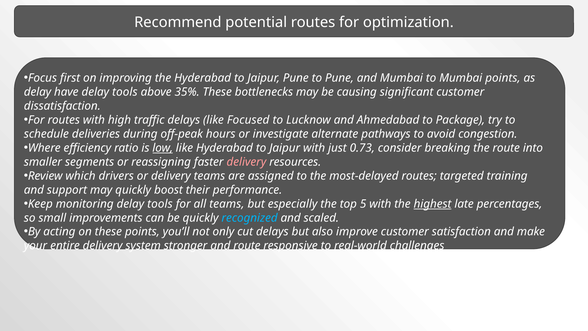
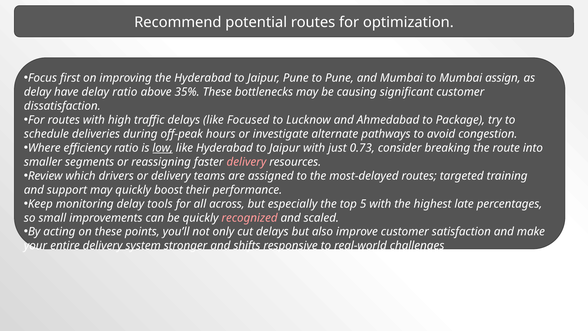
Mumbai points: points -> assign (503, 78)
have delay tools: tools -> ratio (125, 92)
all teams: teams -> across (227, 204)
highest underline: present -> none (433, 204)
recognized colour: light blue -> pink (250, 218)
and route: route -> shifts (247, 246)
